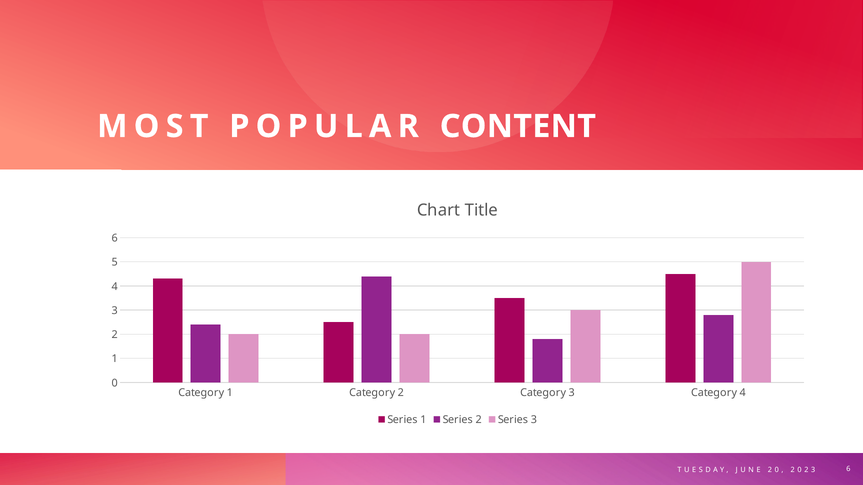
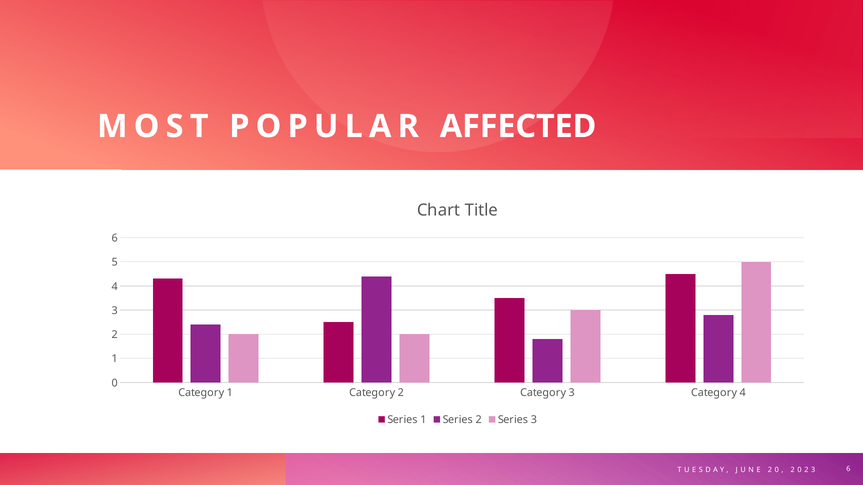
CONTENT: CONTENT -> AFFECTED (518, 127)
